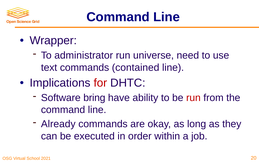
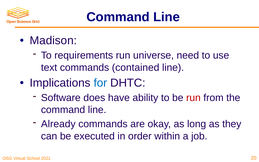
Wrapper: Wrapper -> Madison (53, 40)
administrator: administrator -> requirements (84, 55)
for colour: red -> blue (100, 83)
bring: bring -> does (94, 98)
